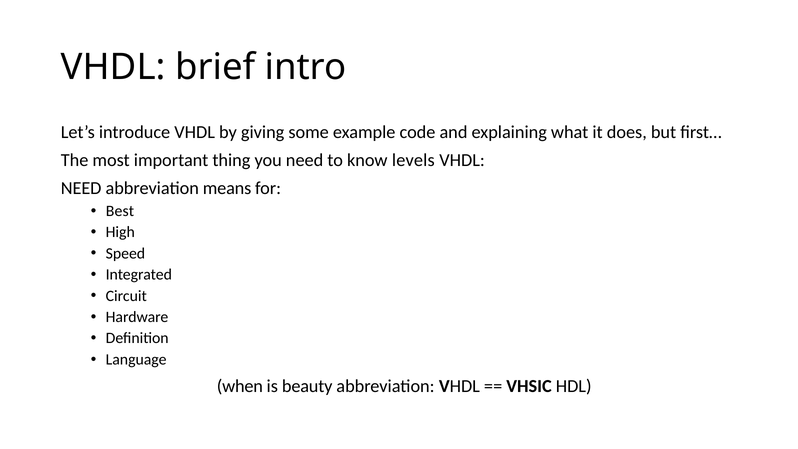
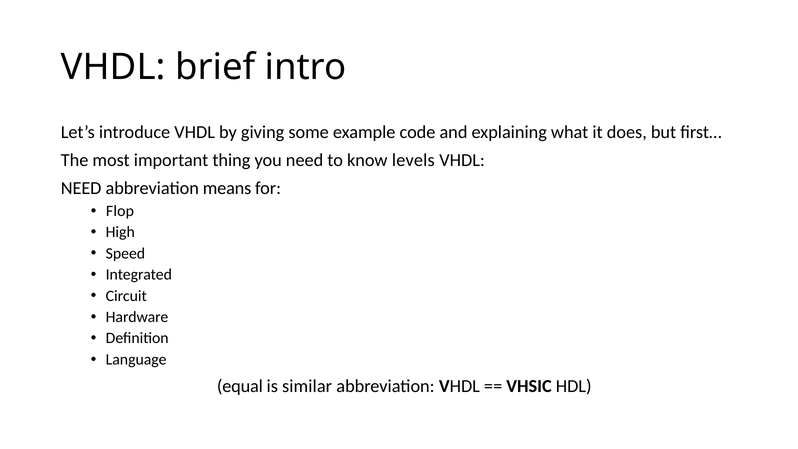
Best: Best -> Flop (120, 211)
when: when -> equal (240, 386)
beauty: beauty -> similar (307, 386)
